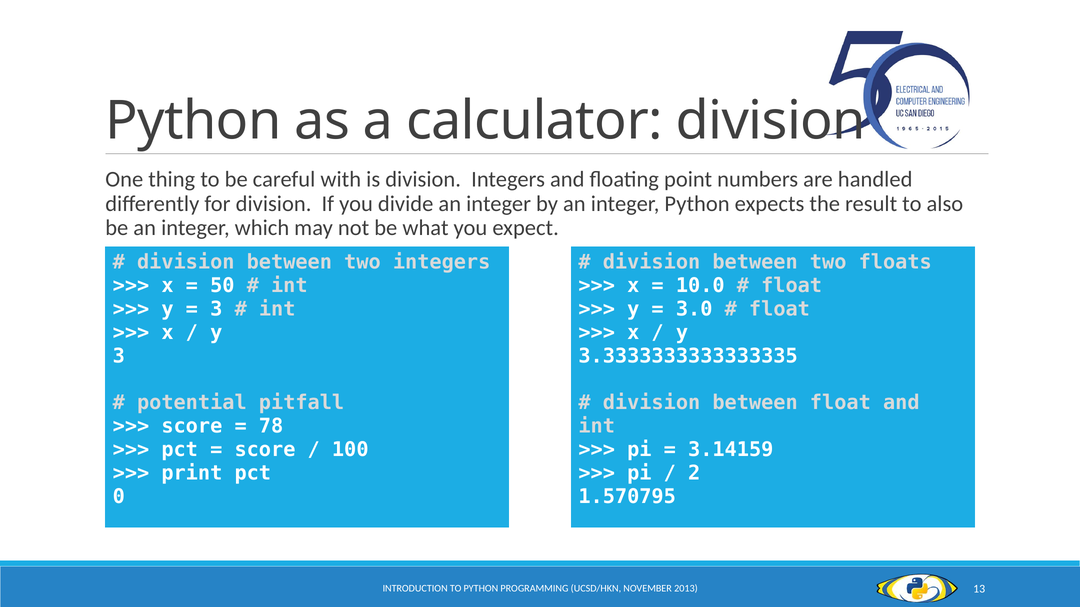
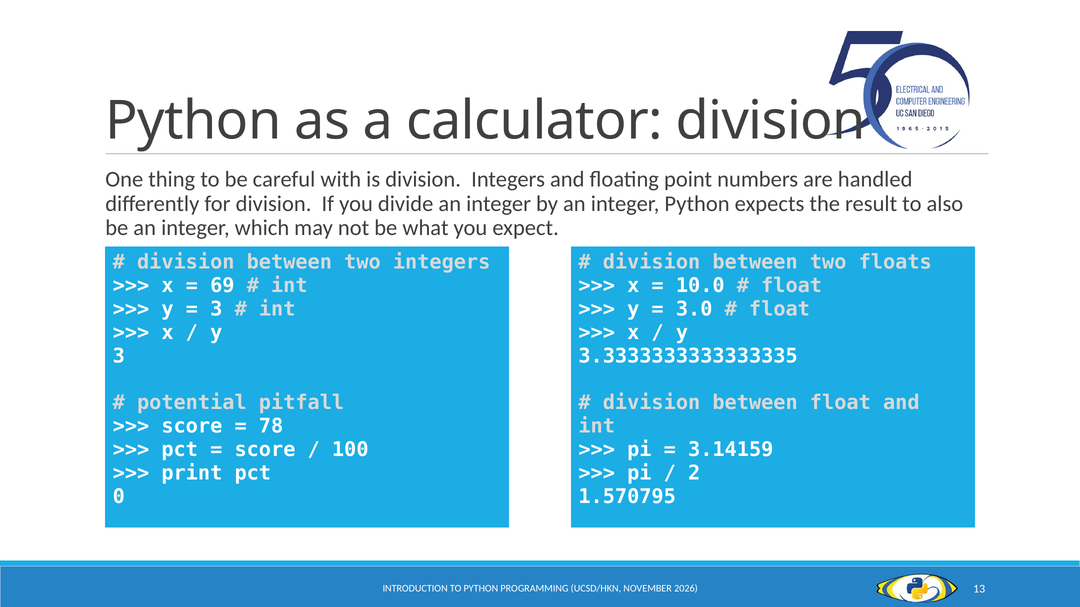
50: 50 -> 69 (222, 286)
2013: 2013 -> 2026 (686, 589)
